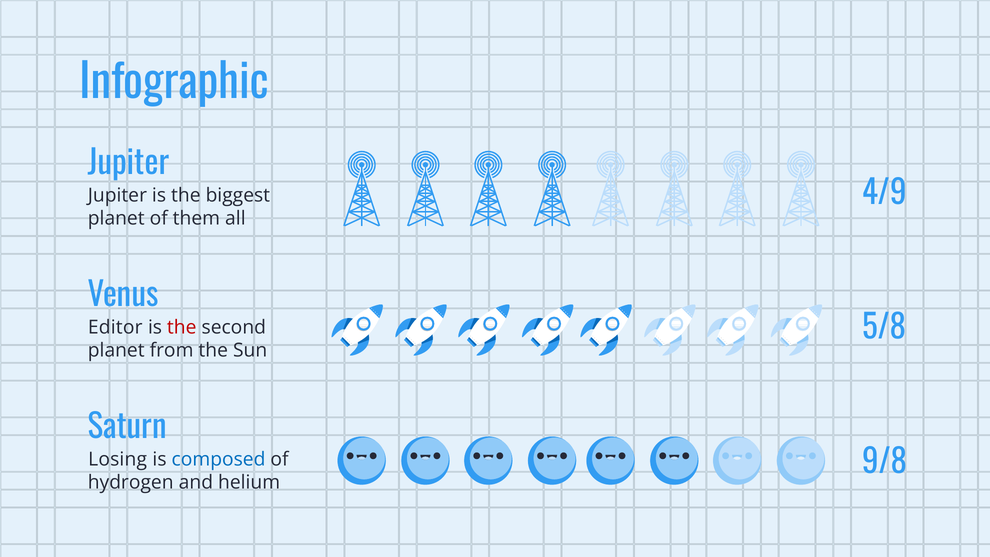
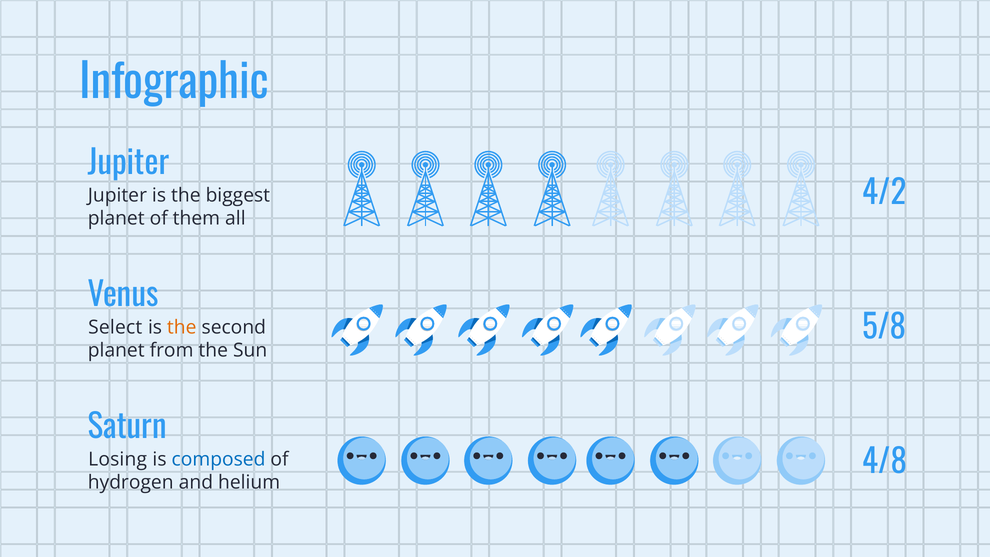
4/9: 4/9 -> 4/2 (884, 193)
Editor: Editor -> Select (115, 327)
the colour: red -> orange (182, 327)
9/8: 9/8 -> 4/8 (884, 462)
